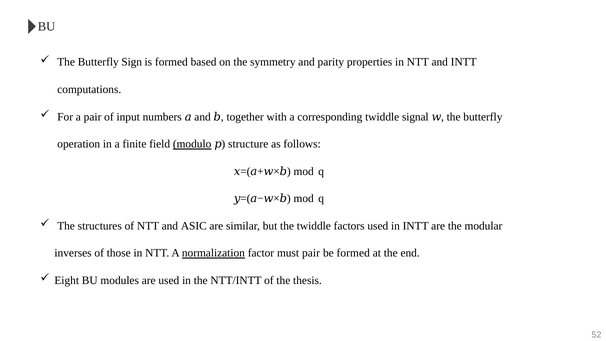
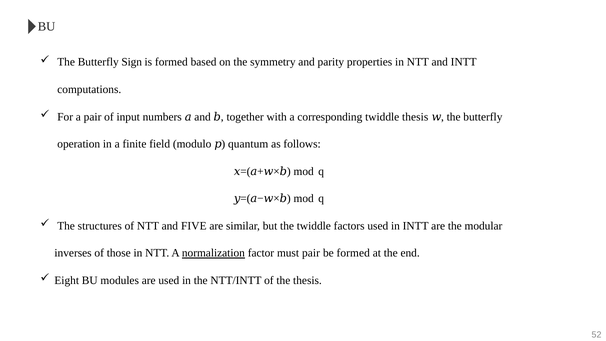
twiddle signal: signal -> thesis (415, 117)
modulo underline: present -> none (192, 144)
structure: structure -> quantum (248, 144)
ASIC: ASIC -> FIVE (194, 226)
